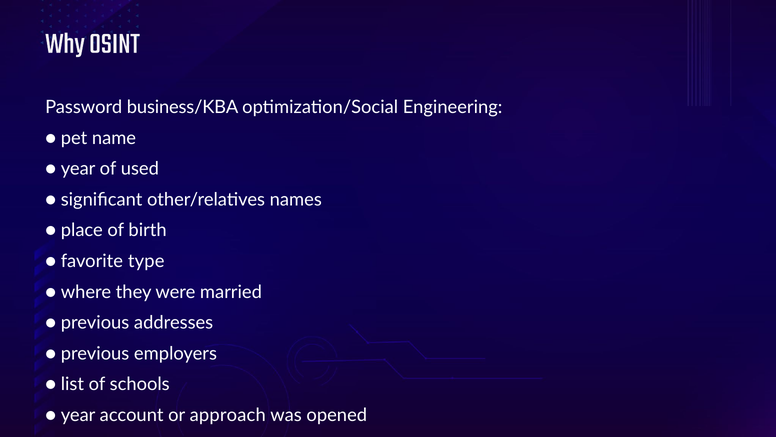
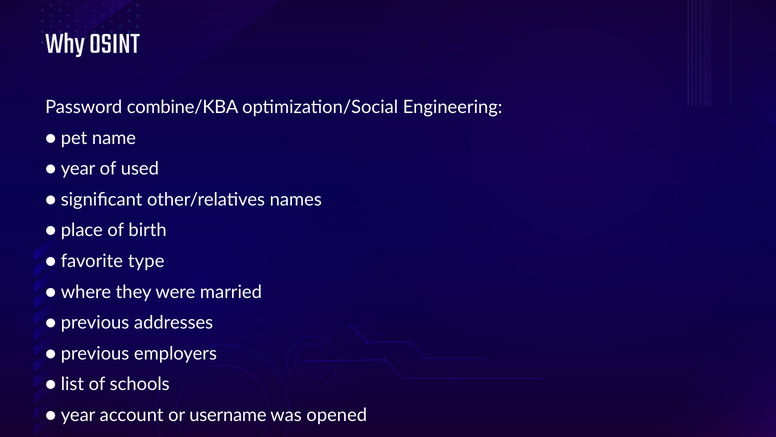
business/KBA: business/KBA -> combine/KBA (183, 107)
approach: approach -> username (228, 415)
